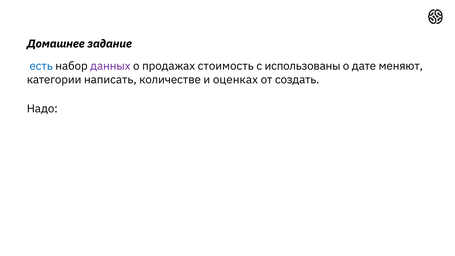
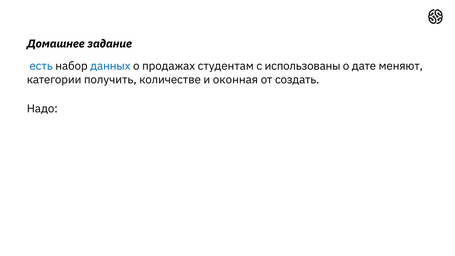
данных colour: purple -> blue (110, 66)
стоимость: стоимость -> студентам (226, 66)
написать: написать -> получить (110, 80)
оценках: оценках -> оконная (235, 80)
